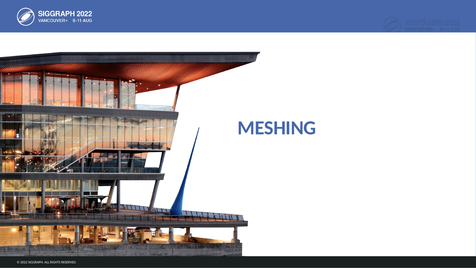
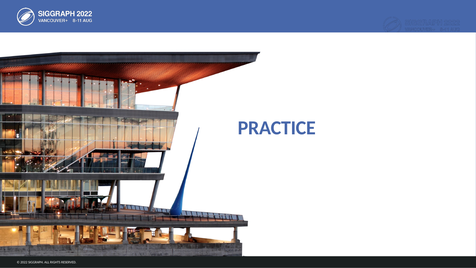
MESHING: MESHING -> PRACTICE (277, 128)
